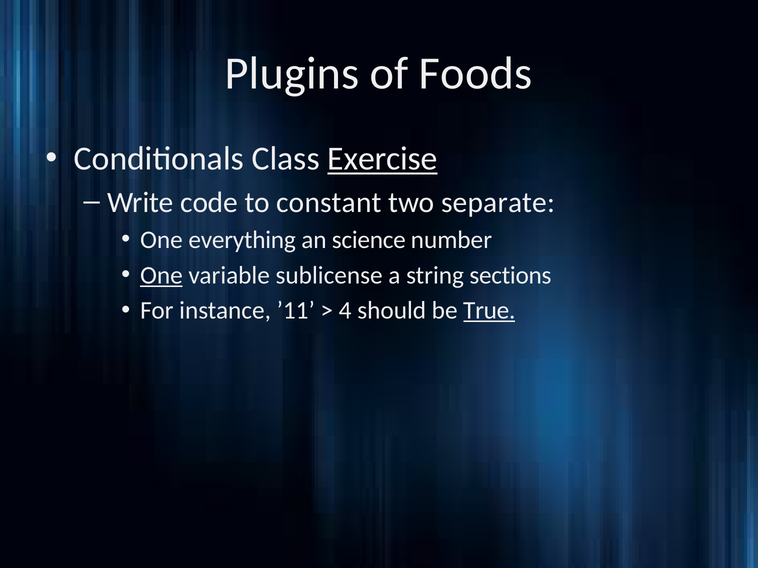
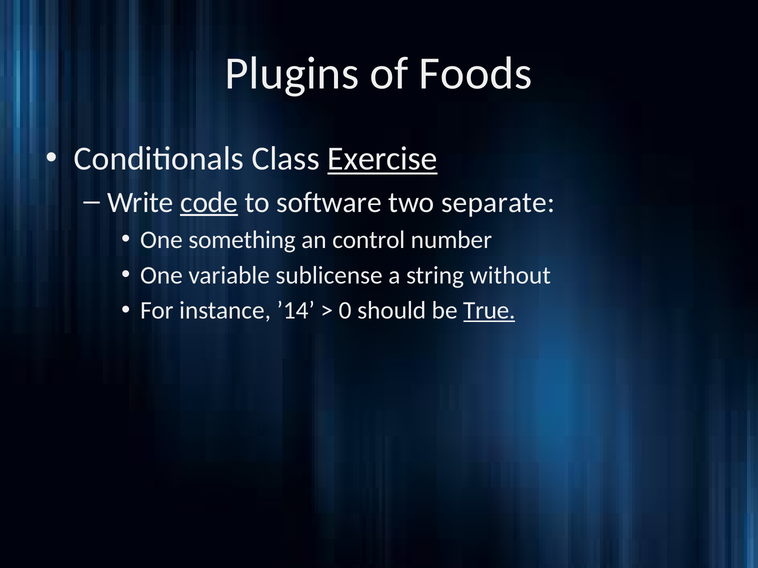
code underline: none -> present (209, 203)
constant: constant -> software (329, 203)
everything: everything -> something (242, 240)
science: science -> control (369, 240)
One underline: present -> none (161, 276)
sections: sections -> without (510, 276)
’11: ’11 -> ’14 (296, 311)
4: 4 -> 0 (345, 311)
